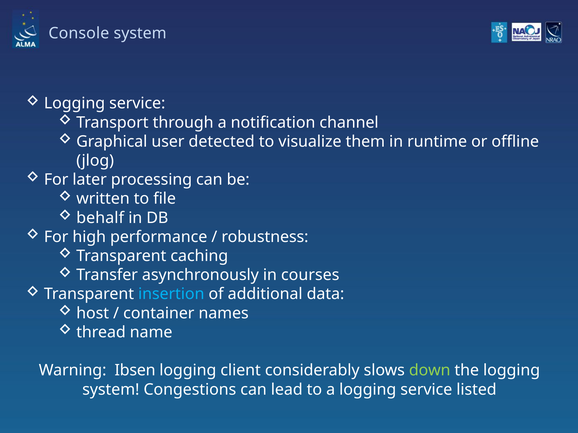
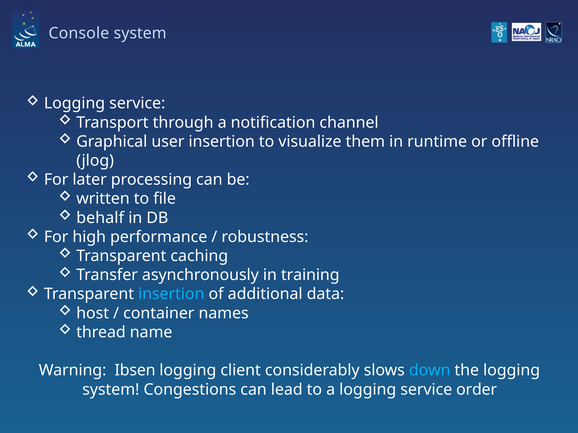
user detected: detected -> insertion (222, 142)
courses: courses -> training (310, 275)
down colour: light green -> light blue (430, 371)
listed: listed -> order (477, 390)
